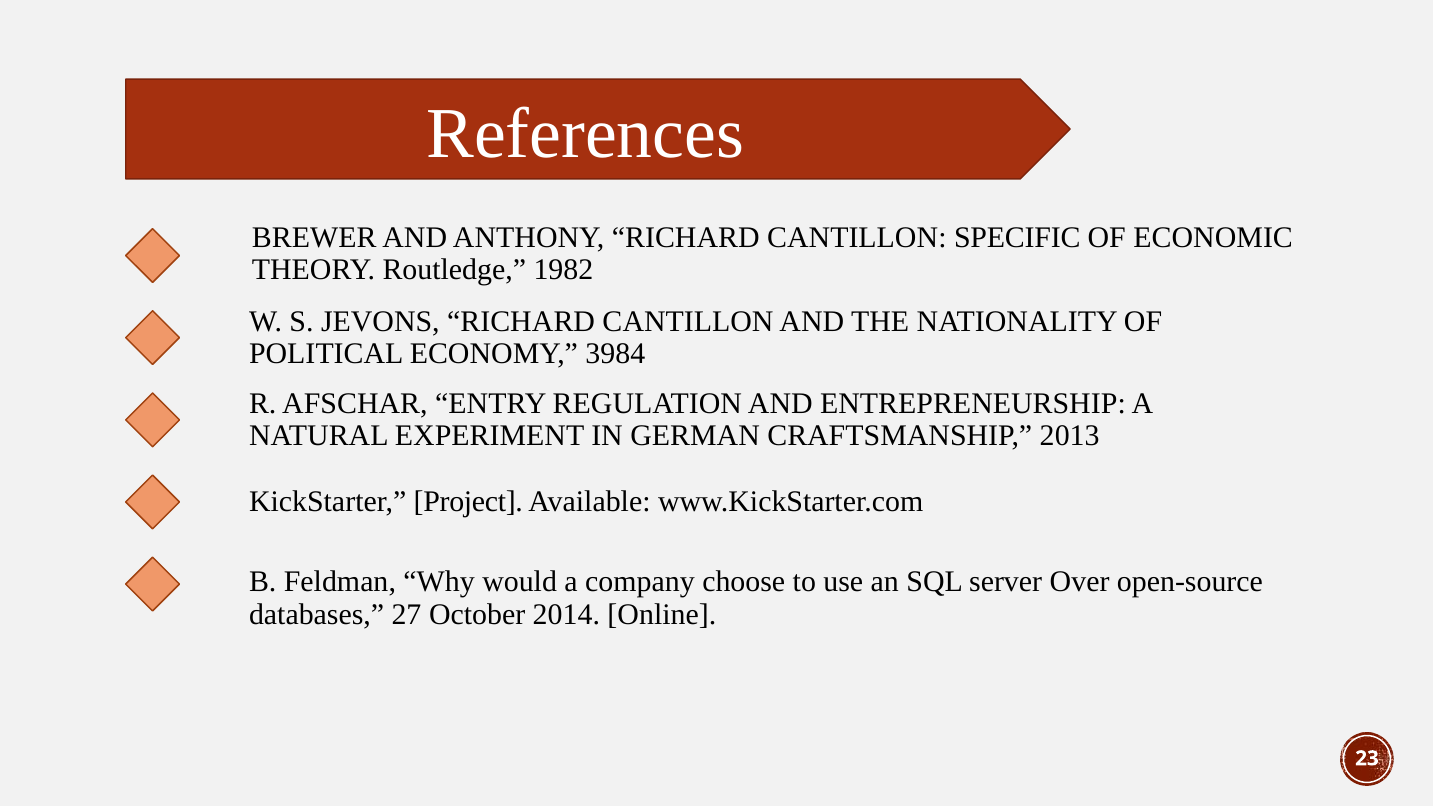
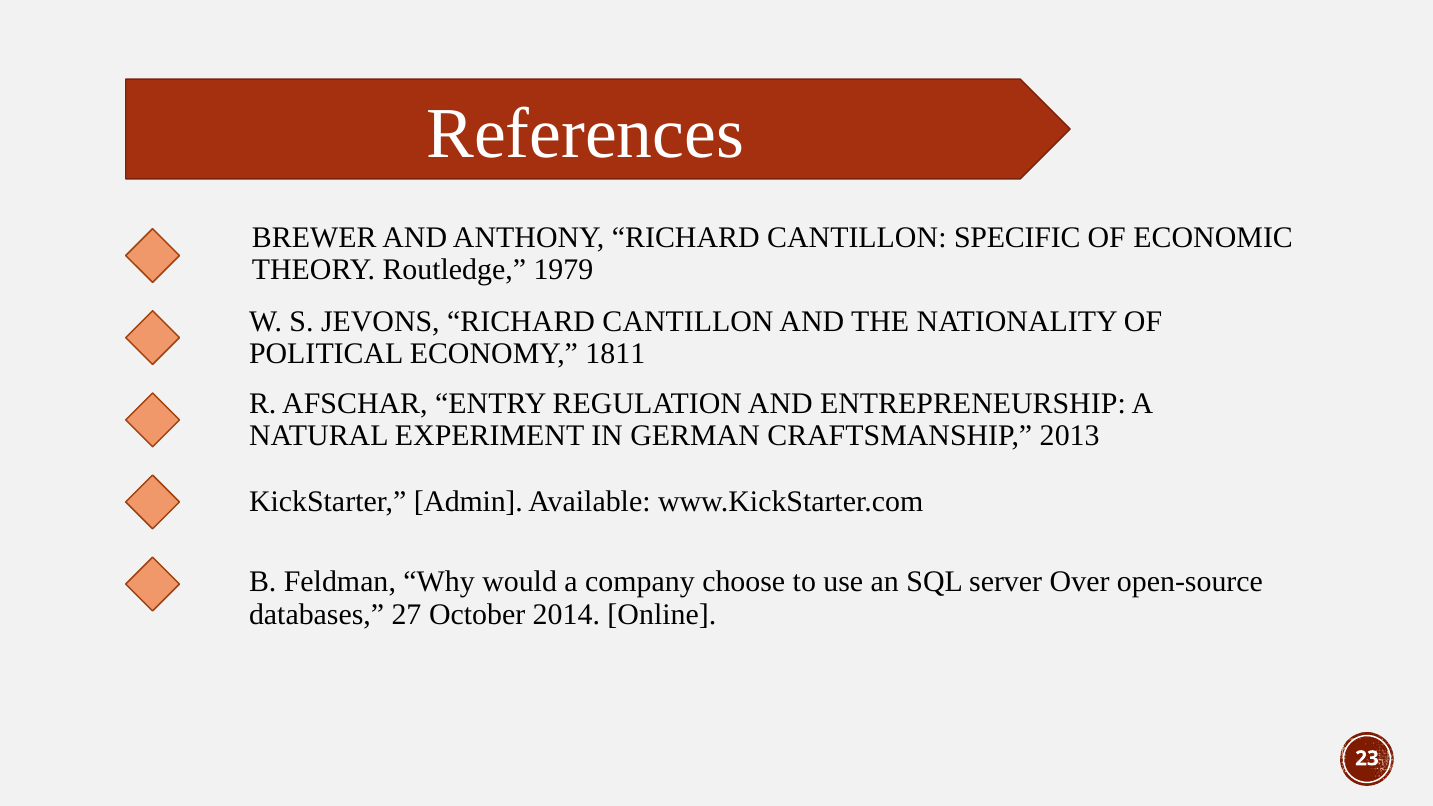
1982: 1982 -> 1979 (563, 270)
3984: 3984 -> 1811 (615, 354)
Project: Project -> Admin (468, 502)
